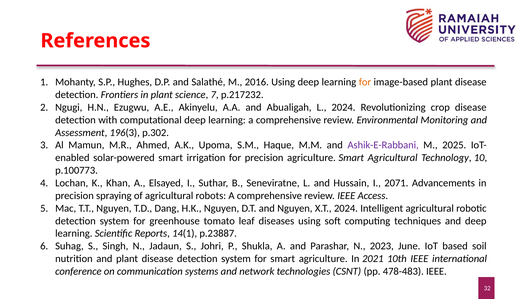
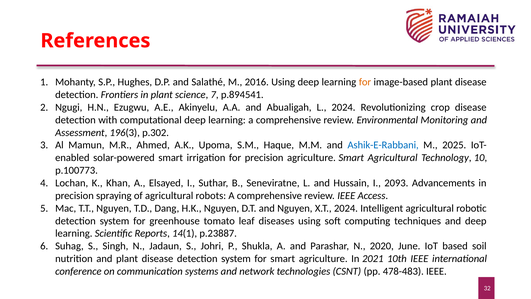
p.217232: p.217232 -> p.894541 (242, 95)
Ashik-E-Rabbani colour: purple -> blue (383, 145)
2071: 2071 -> 2093 (396, 183)
2023: 2023 -> 2020 (382, 246)
